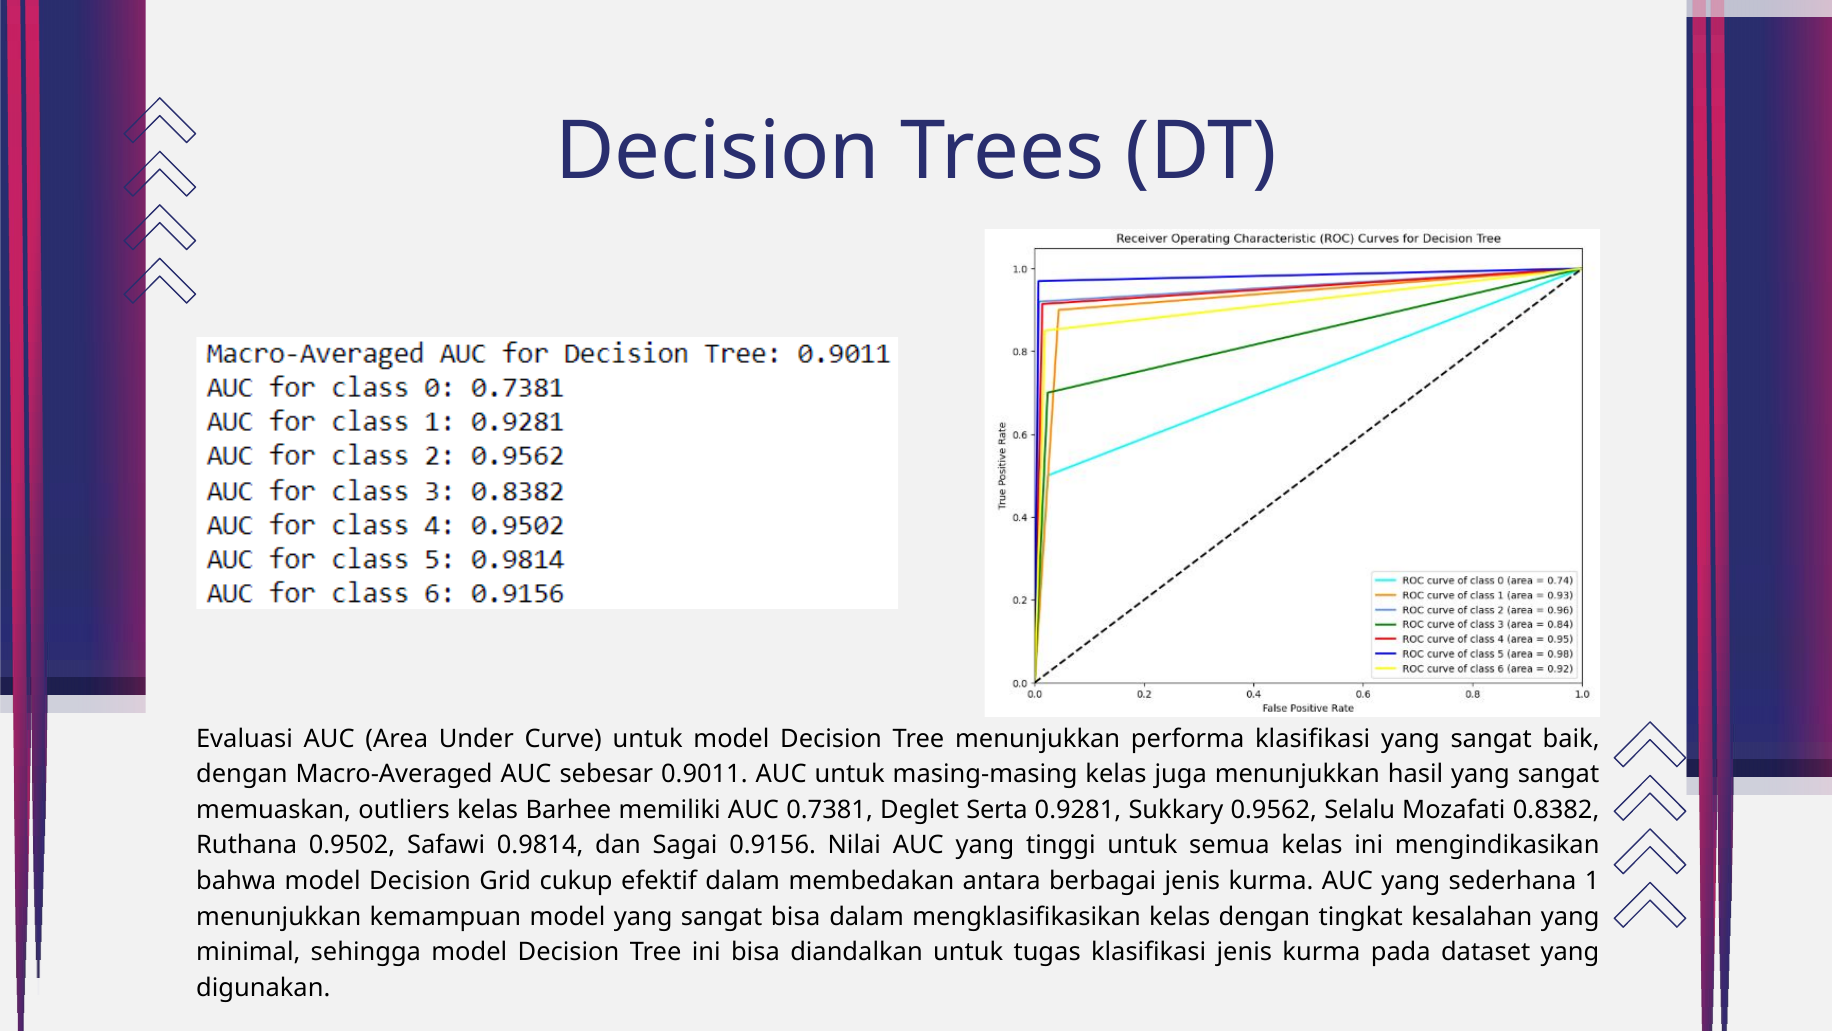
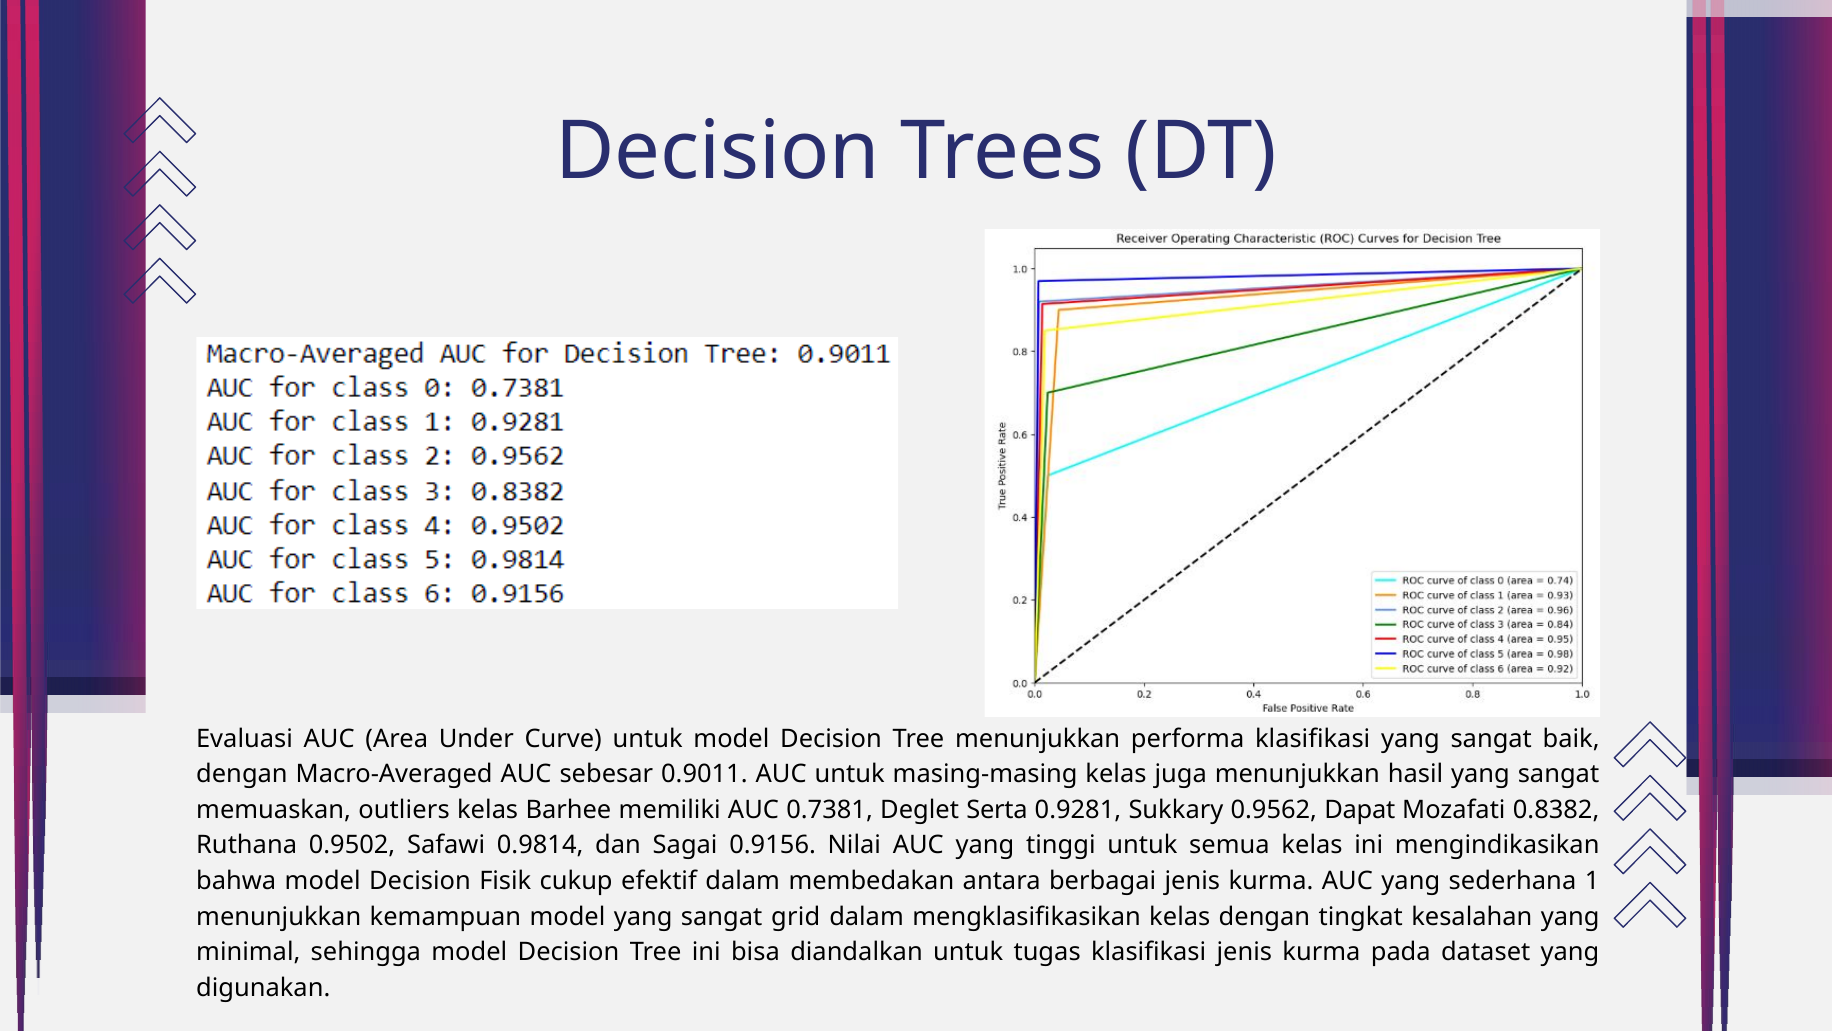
Selalu: Selalu -> Dapat (1360, 810)
Grid: Grid -> Fisik (505, 881)
sangat bisa: bisa -> grid (796, 916)
